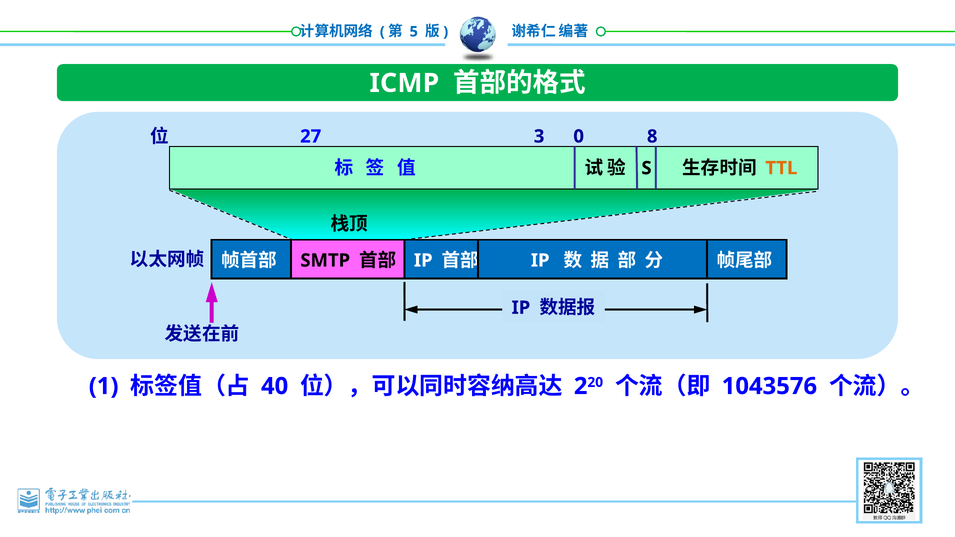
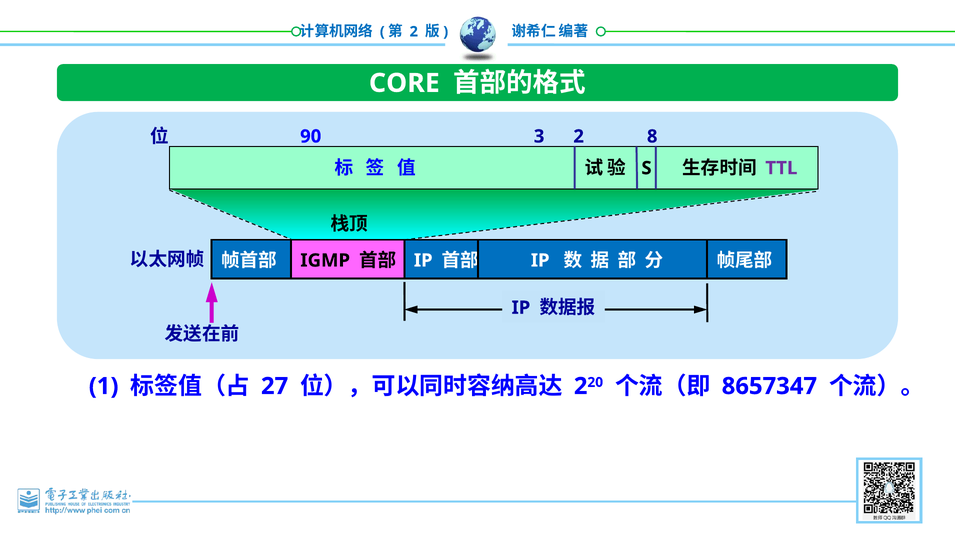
5: 5 -> 2 (414, 32)
ICMP: ICMP -> CORE (404, 83)
27: 27 -> 90 (311, 136)
3 0: 0 -> 2 (579, 136)
TTL colour: orange -> purple (781, 168)
SMTP: SMTP -> IGMP (325, 261)
40: 40 -> 27 (275, 386)
1043576: 1043576 -> 8657347 (769, 386)
